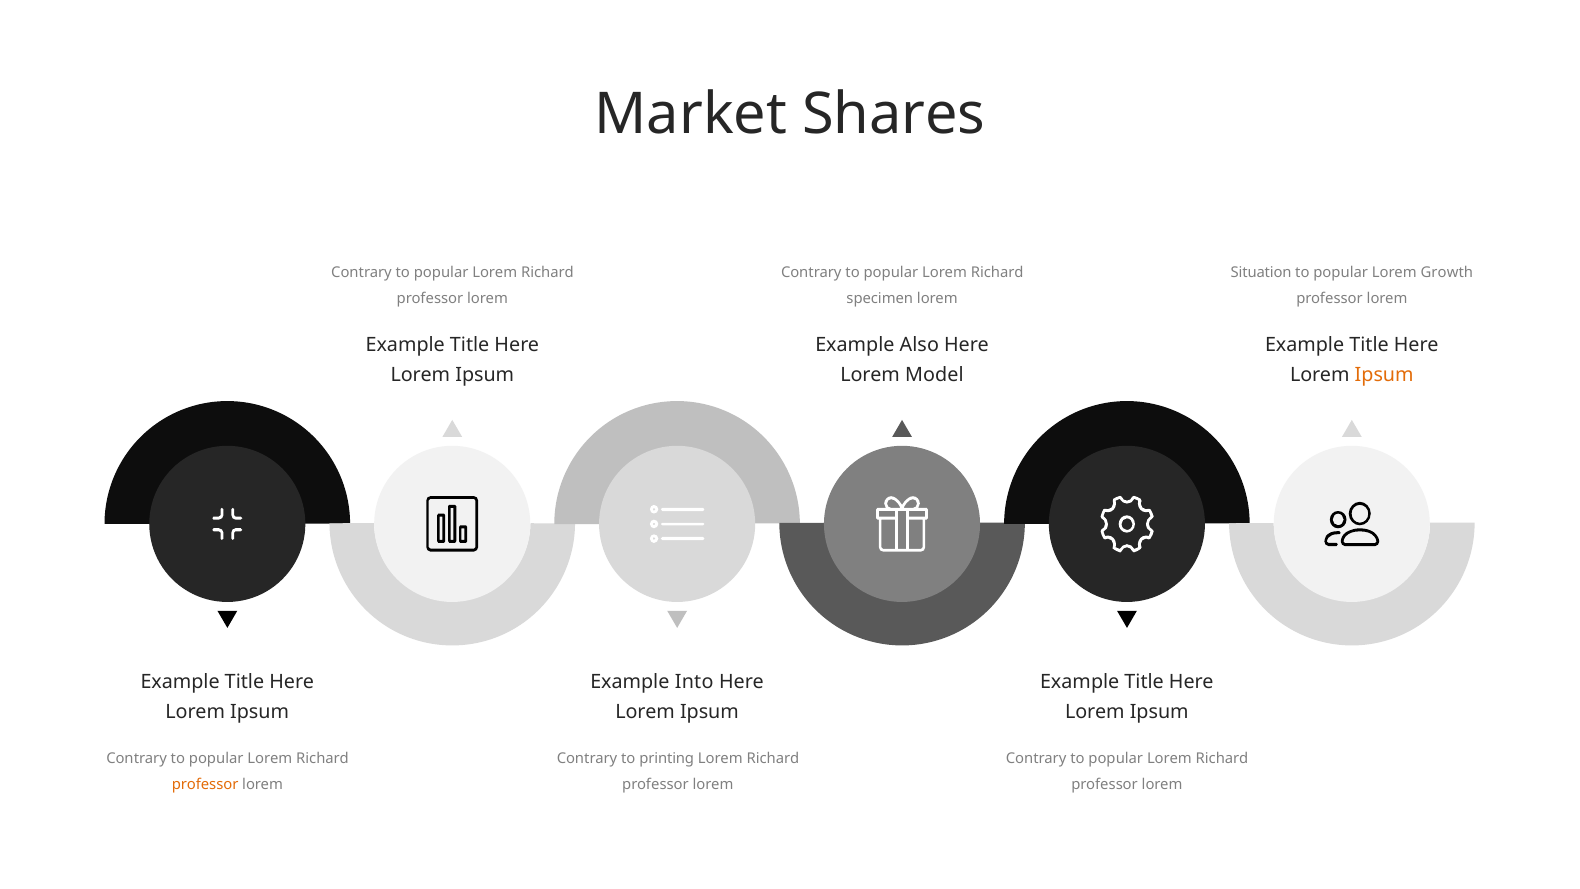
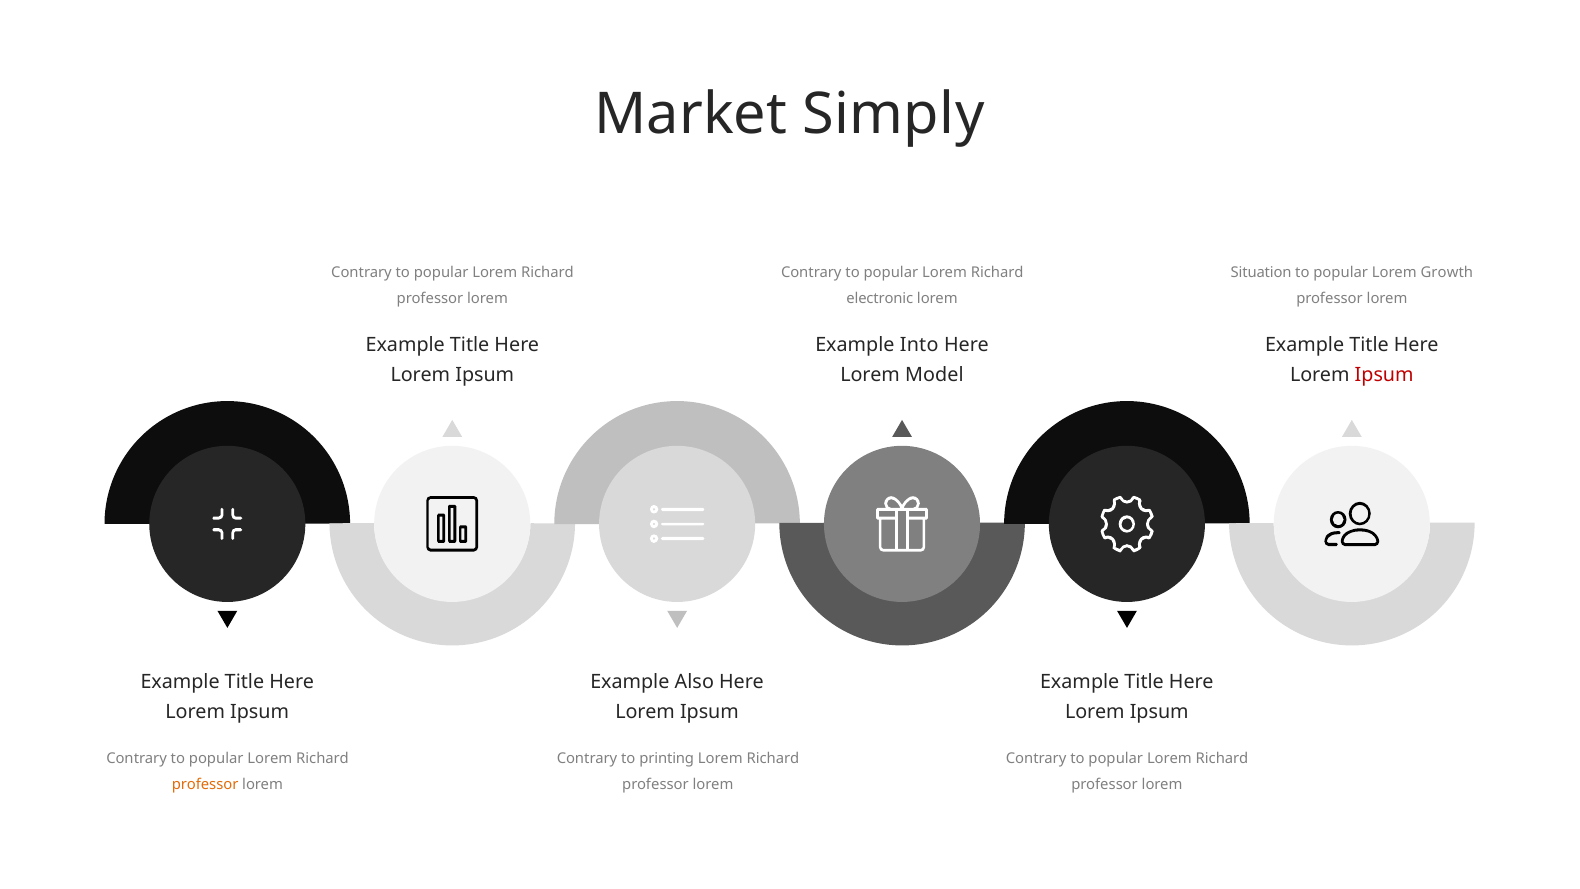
Shares: Shares -> Simply (893, 114)
specimen: specimen -> electronic (880, 299)
Also: Also -> Into (919, 345)
Ipsum colour: orange -> red (1384, 375)
Into: Into -> Also (694, 682)
